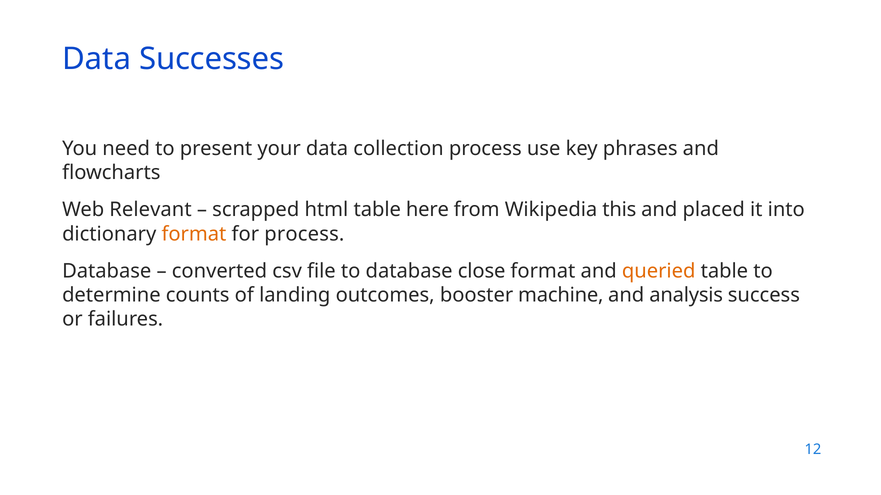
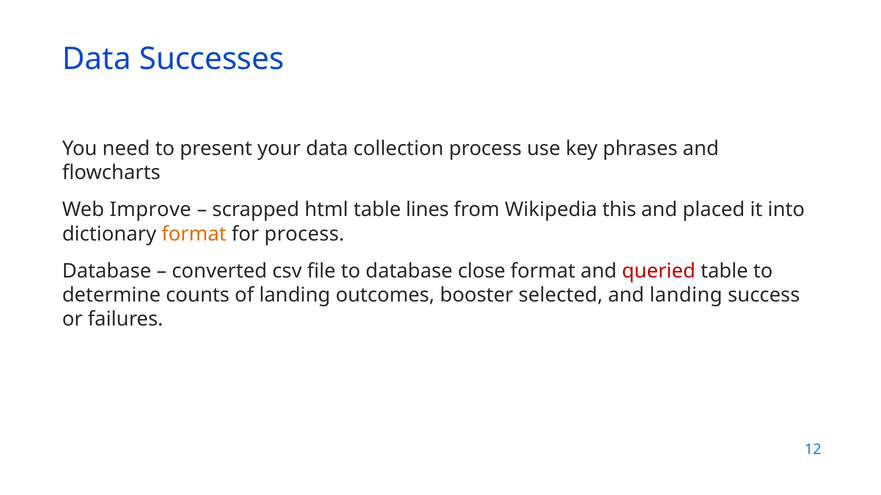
Relevant: Relevant -> Improve (150, 210)
here: here -> lines (427, 210)
queried colour: orange -> red (659, 271)
machine: machine -> selected (561, 295)
and analysis: analysis -> landing (686, 295)
